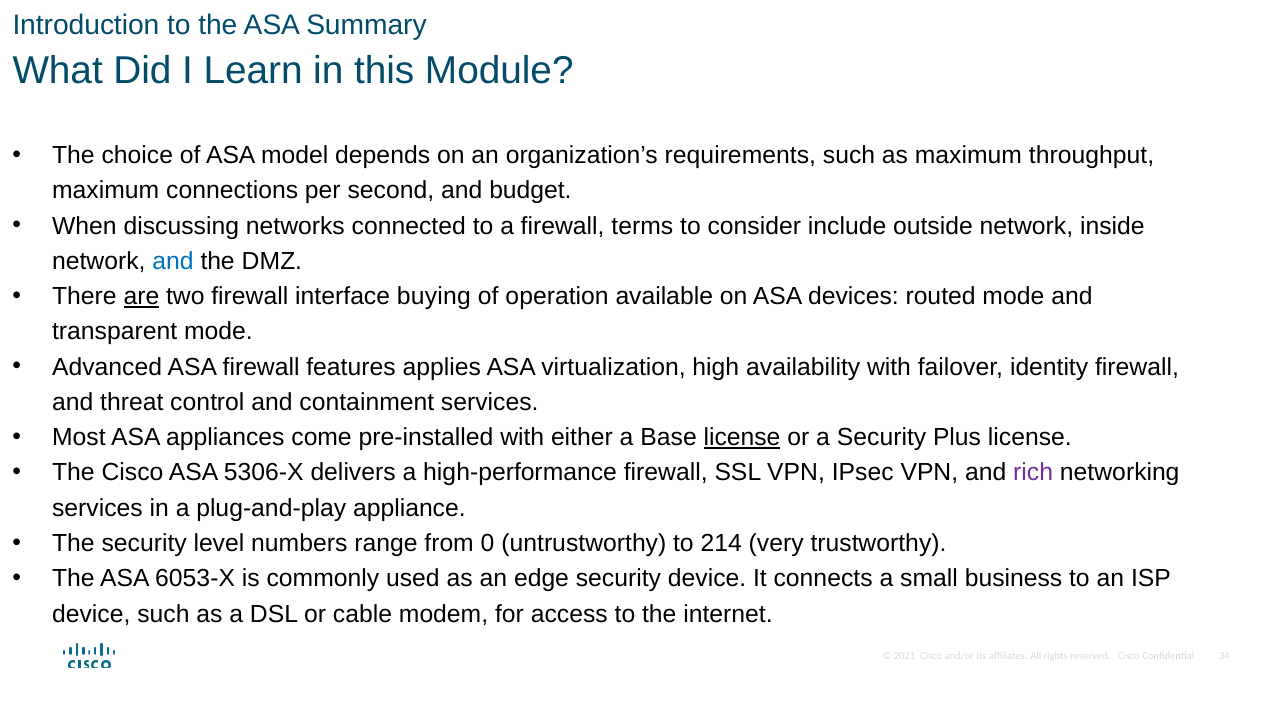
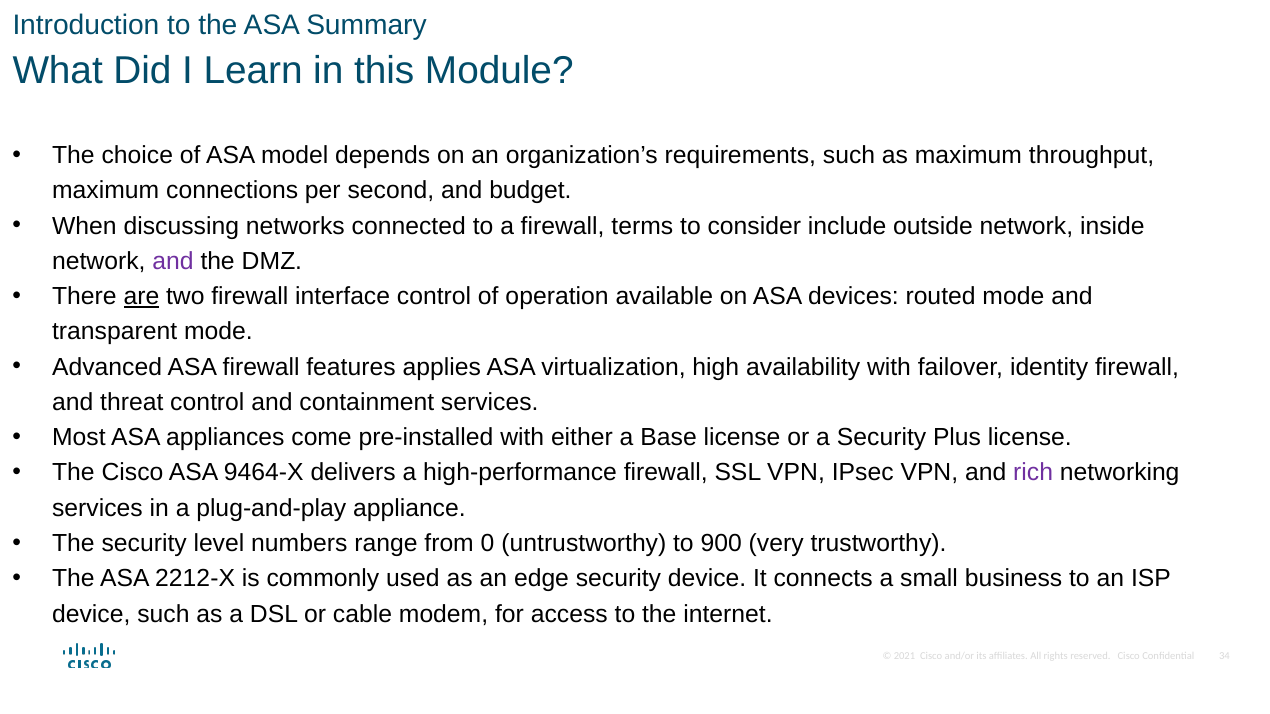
and colour: blue -> purple (173, 261)
interface buying: buying -> control (434, 297)
license underline: present -> none (742, 438)
5306-X: 5306-X -> 9464-X (264, 473)
214: 214 -> 900 (721, 544)
6053-X: 6053-X -> 2212-X (195, 579)
